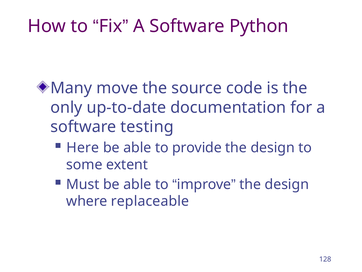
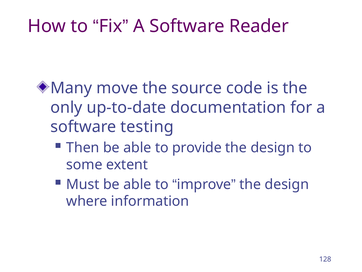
Python: Python -> Reader (259, 26)
Here: Here -> Then (83, 147)
replaceable: replaceable -> information (150, 201)
